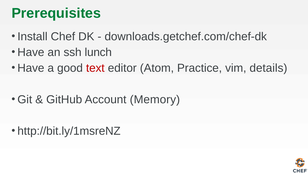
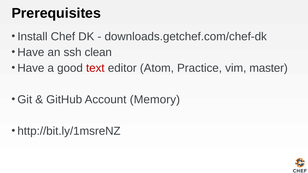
Prerequisites colour: green -> black (56, 13)
lunch: lunch -> clean (98, 52)
details: details -> master (269, 68)
